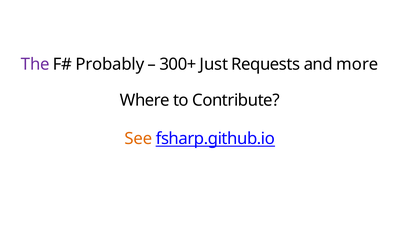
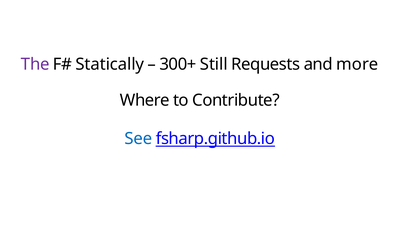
Probably: Probably -> Statically (110, 64)
Just: Just -> Still (214, 64)
See colour: orange -> blue (138, 139)
